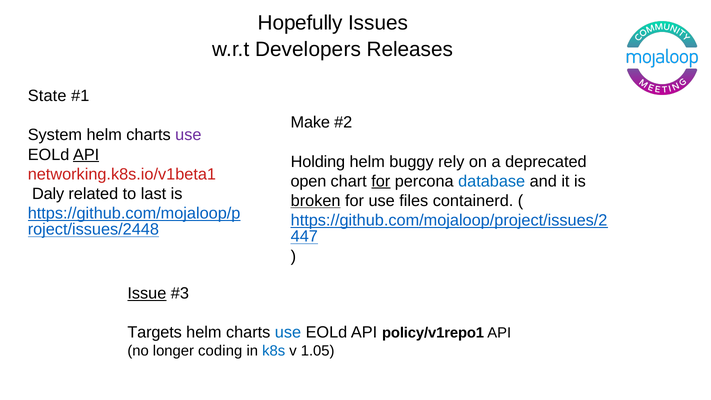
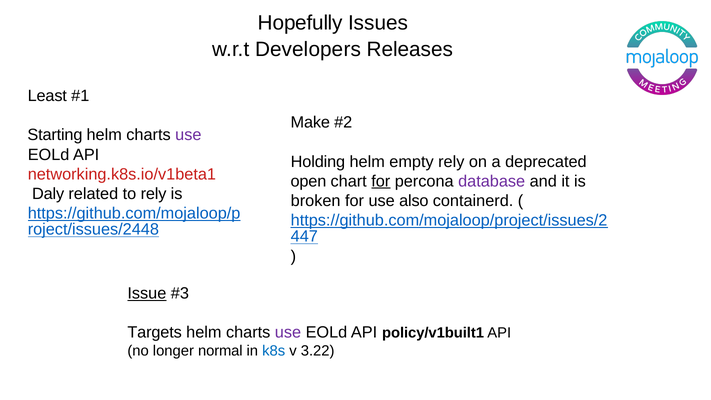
State: State -> Least (47, 96)
System: System -> Starting (55, 135)
API underline: present -> none (86, 155)
buggy: buggy -> empty (412, 162)
database colour: blue -> purple (492, 181)
to last: last -> rely (154, 194)
broken underline: present -> none (316, 201)
files: files -> also (414, 201)
use colour: blue -> purple (288, 332)
policy/v1repo1: policy/v1repo1 -> policy/v1built1 (433, 333)
coding: coding -> normal (220, 351)
1.05: 1.05 -> 3.22 (318, 351)
